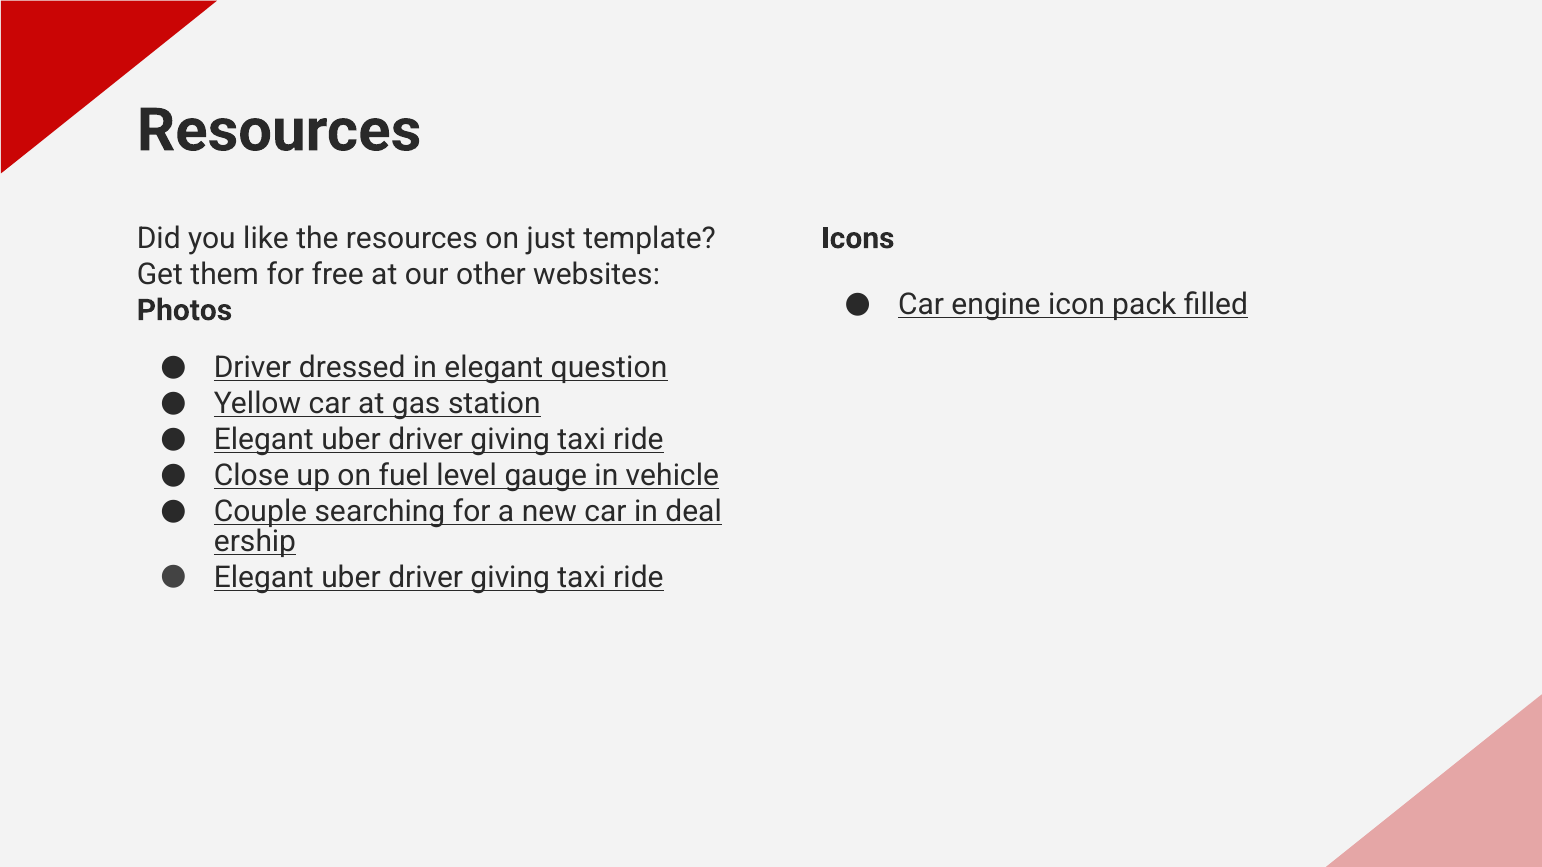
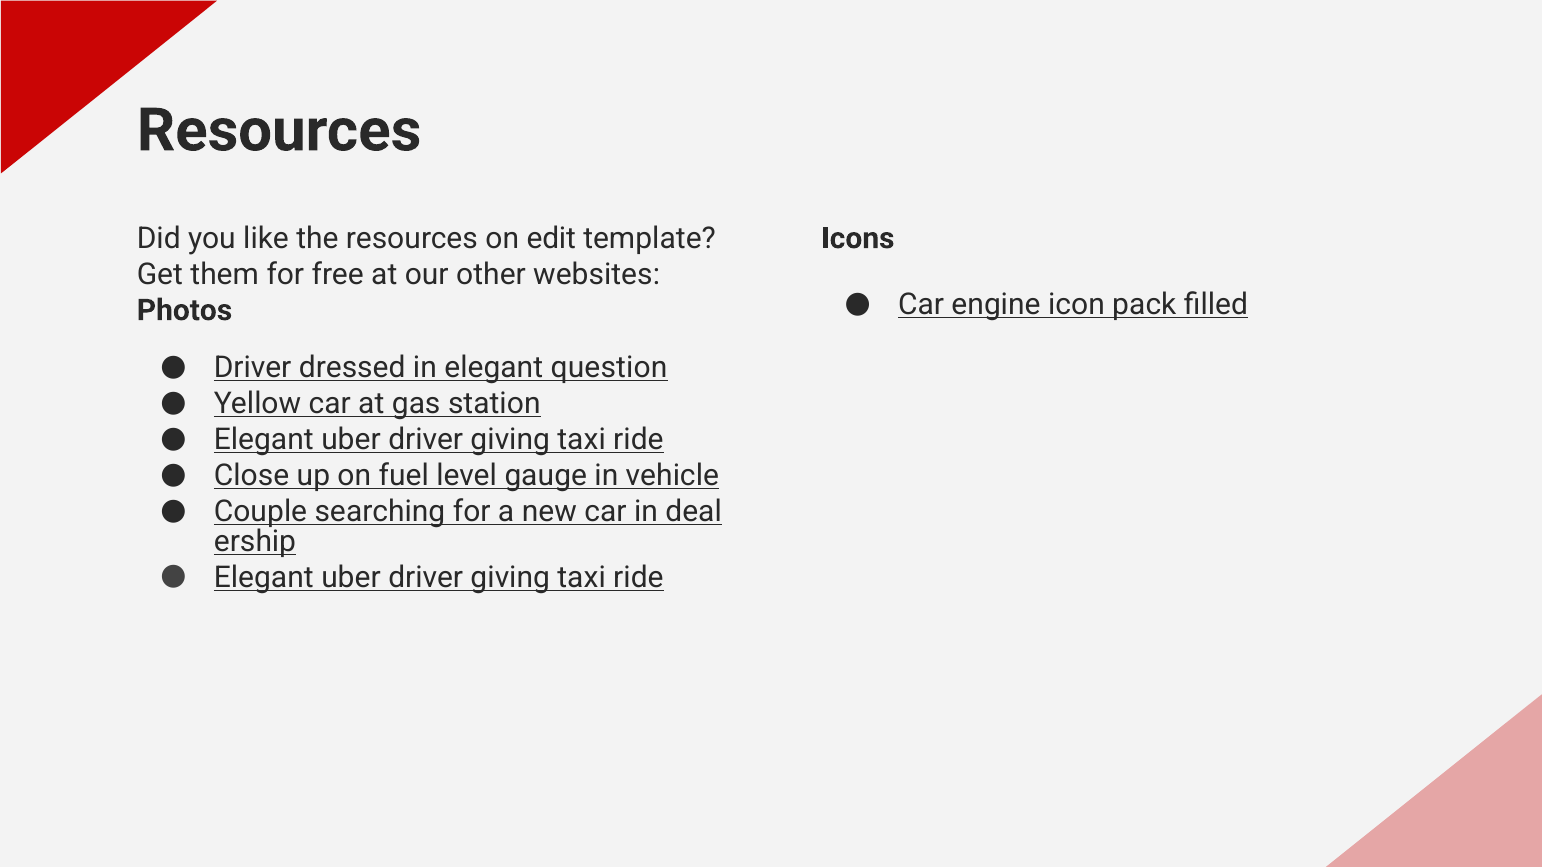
just: just -> edit (551, 238)
